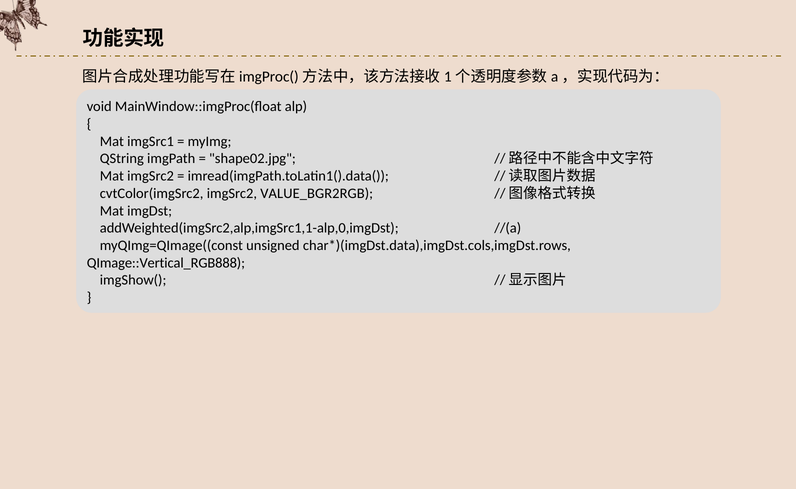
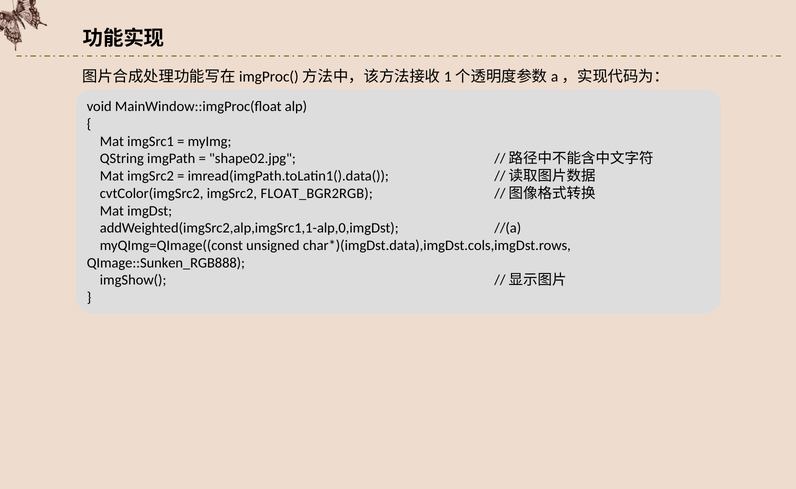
VALUE_BGR2RGB: VALUE_BGR2RGB -> FLOAT_BGR2RGB (317, 194)
QImage::Vertical_RGB888: QImage::Vertical_RGB888 -> QImage::Sunken_RGB888 (166, 263)
